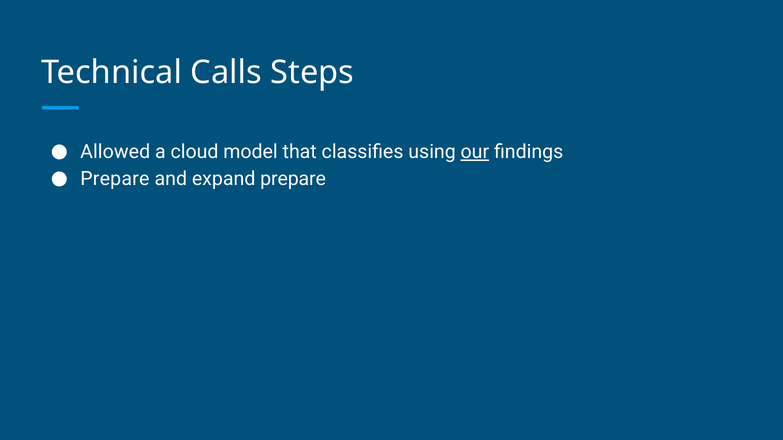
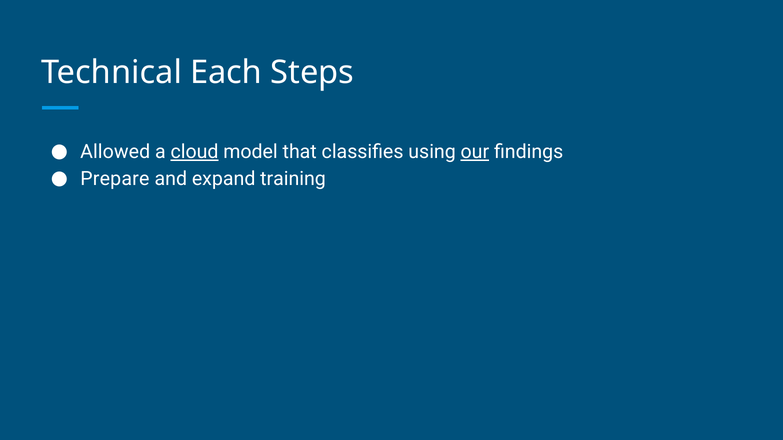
Calls: Calls -> Each (226, 73)
cloud underline: none -> present (194, 152)
expand prepare: prepare -> training (293, 179)
